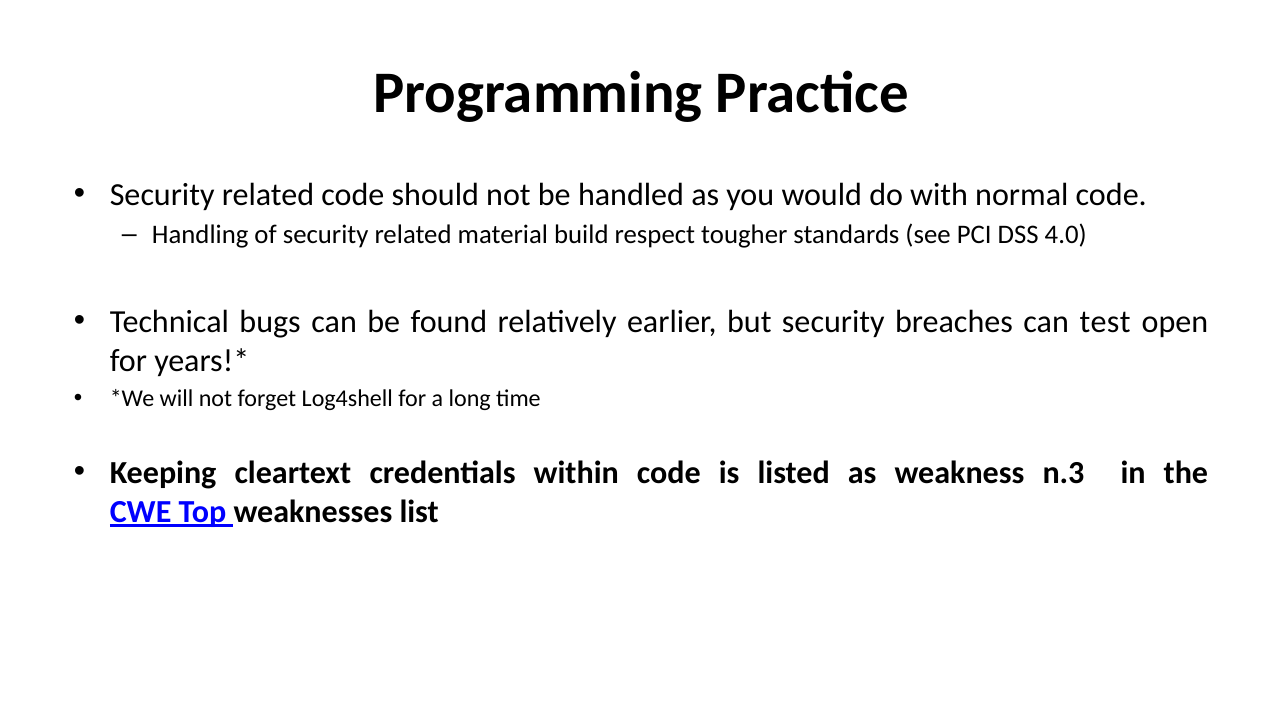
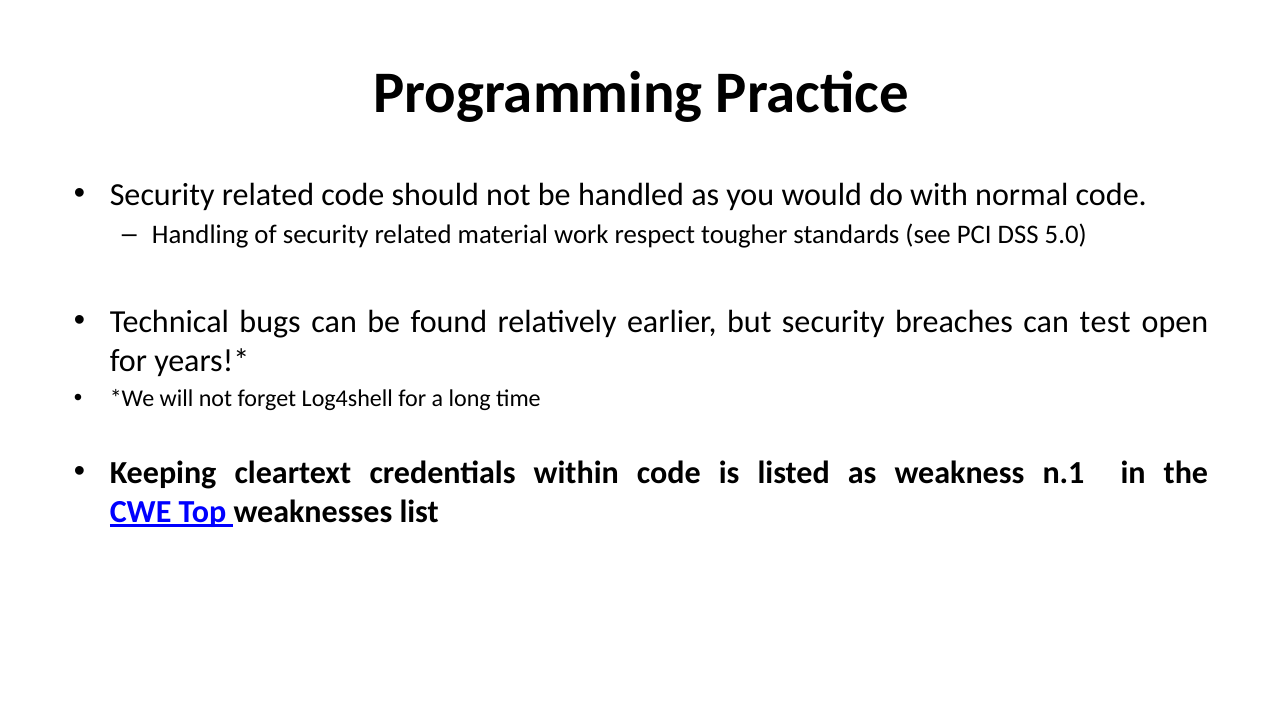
build: build -> work (581, 235)
4.0: 4.0 -> 5.0 (1066, 235)
n.3: n.3 -> n.1 (1063, 473)
